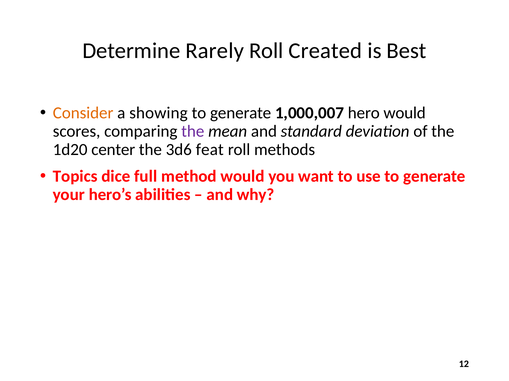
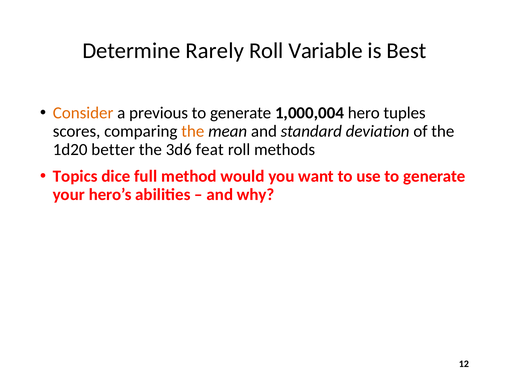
Created: Created -> Variable (326, 51)
showing: showing -> previous (159, 113)
1,000,007: 1,000,007 -> 1,000,004 (309, 113)
hero would: would -> tuples (405, 113)
the colour: purple -> orange (193, 132)
center: center -> better (113, 150)
